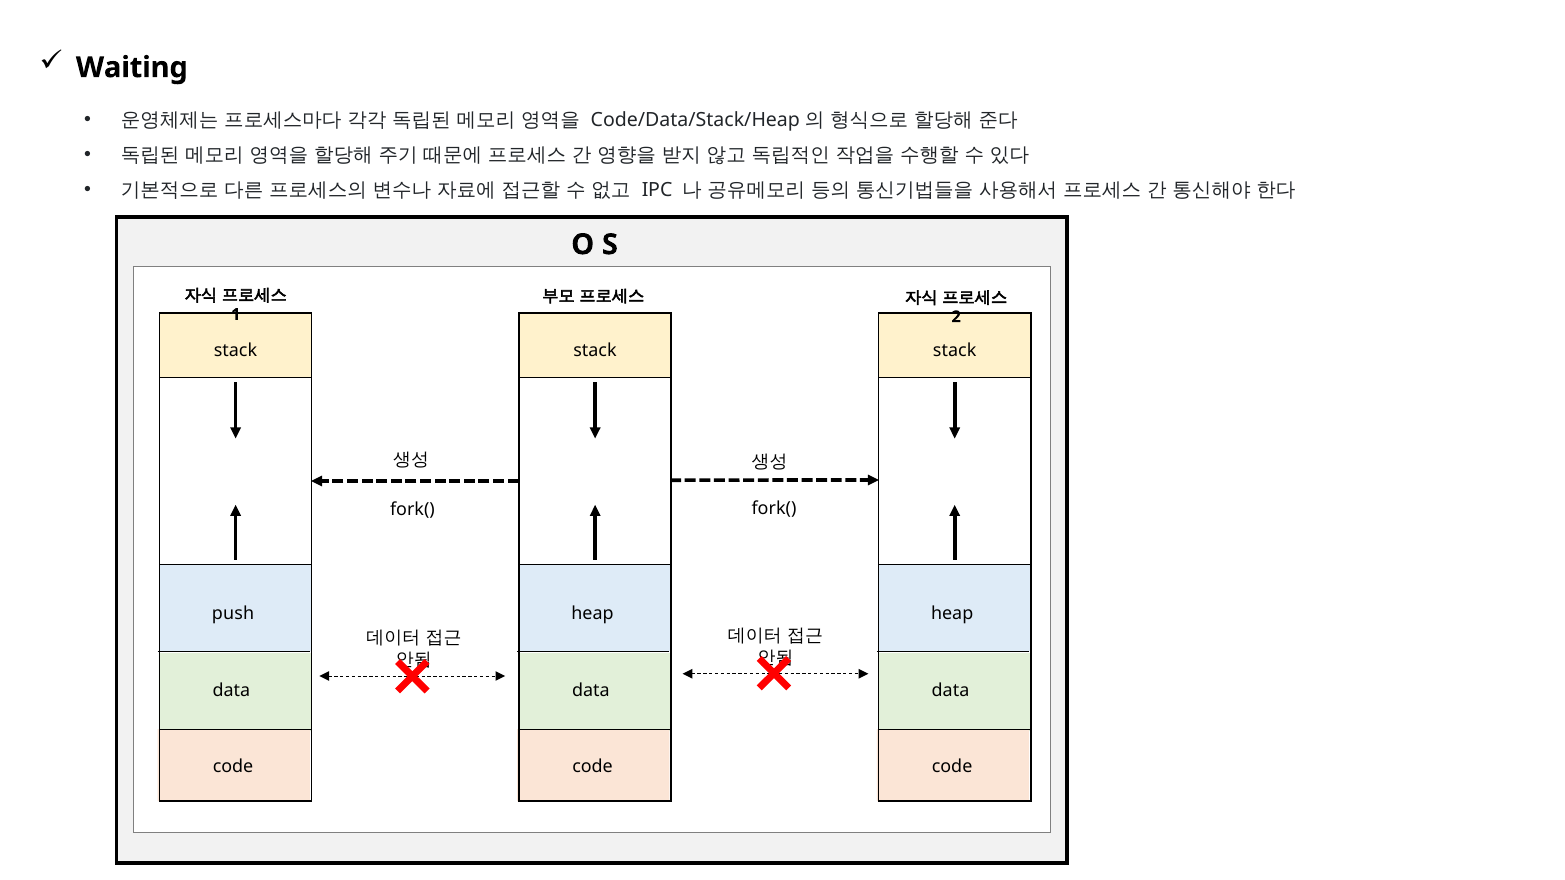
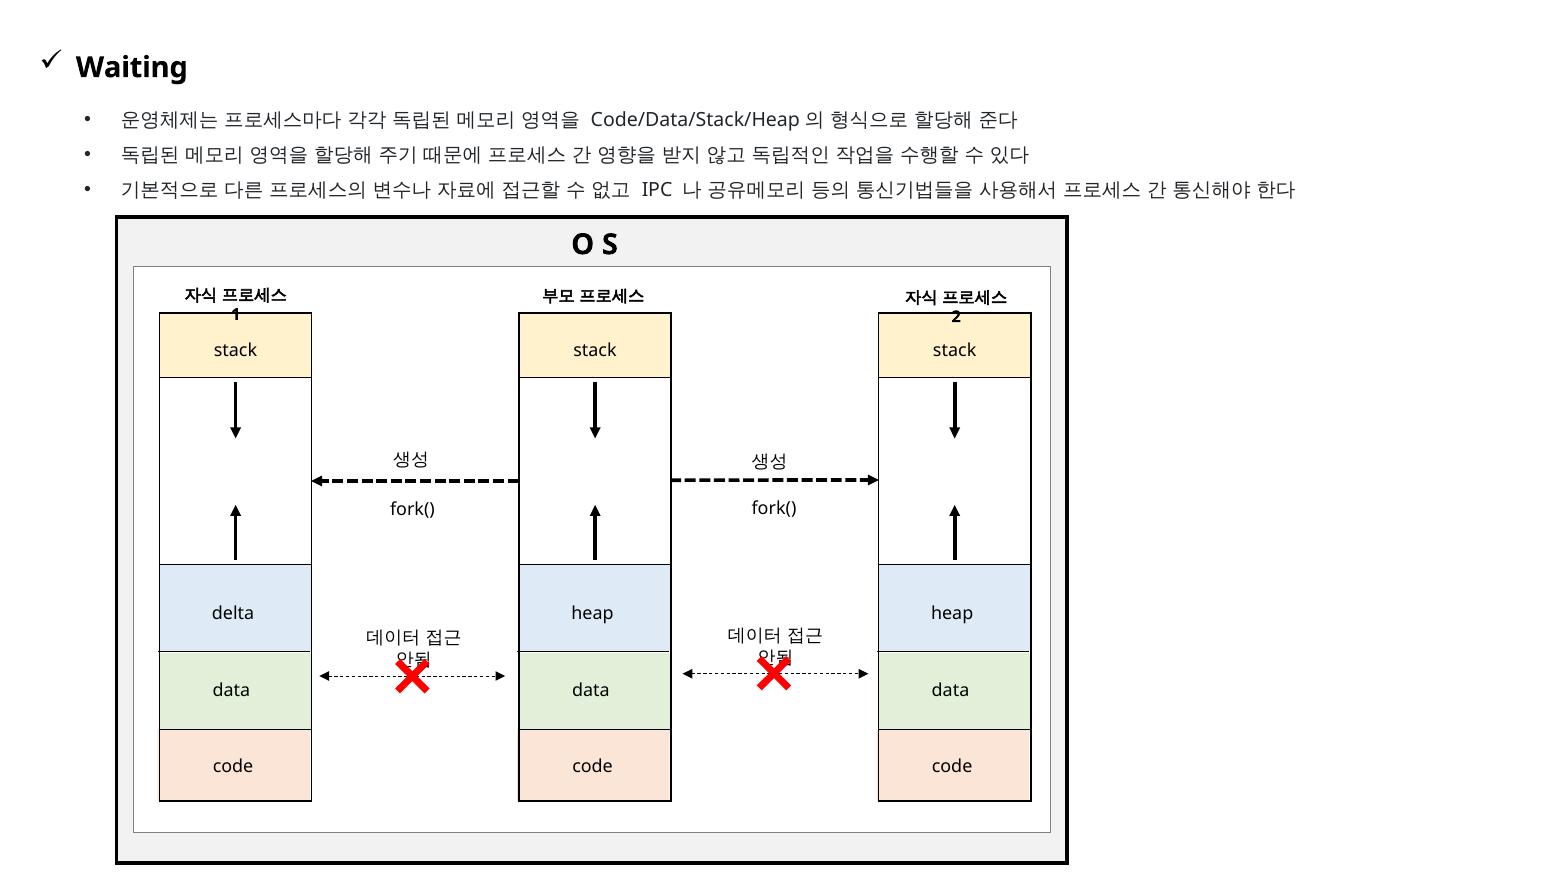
push: push -> delta (233, 614)
